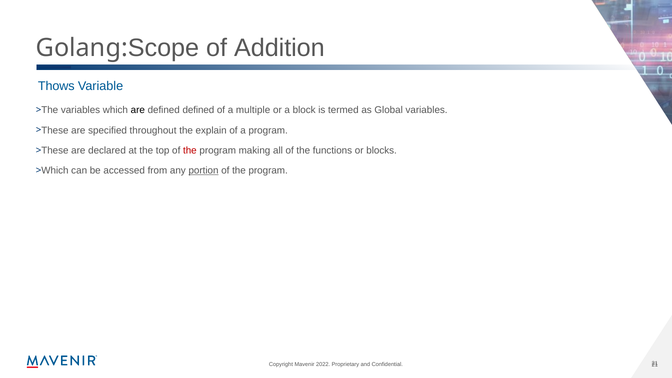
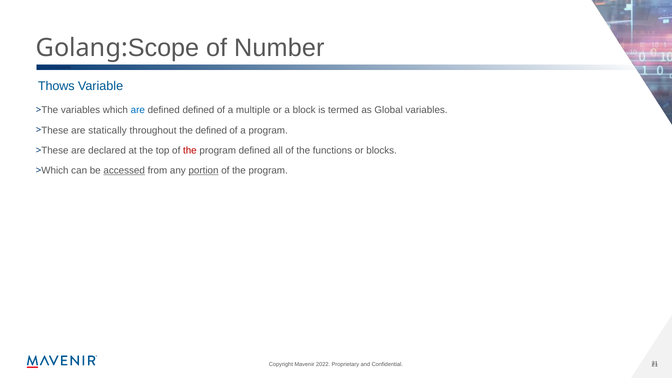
Addition: Addition -> Number (279, 48)
are colour: black -> blue (138, 110)
specified: specified -> statically (107, 130)
the explain: explain -> defined (211, 130)
program making: making -> defined (255, 151)
accessed underline: none -> present (124, 171)
